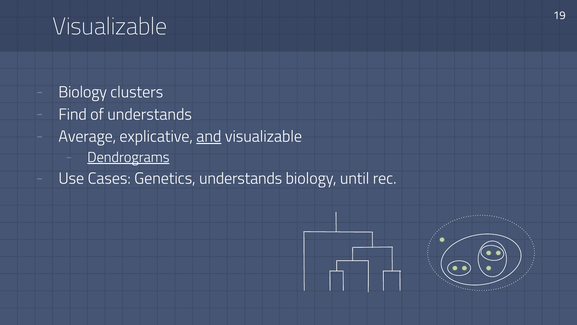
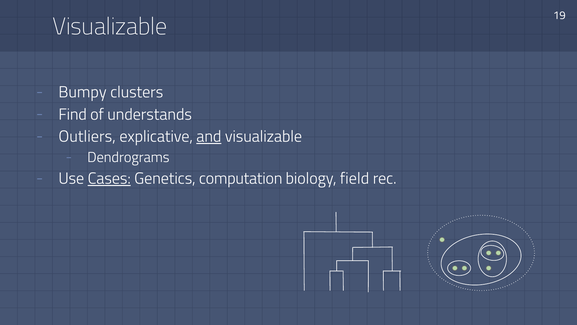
Biology: Biology -> Bumpy (83, 92)
Average: Average -> Outliers (87, 136)
Dendrograms underline: present -> none (128, 157)
Cases underline: none -> present (109, 178)
Genetics understands: understands -> computation (241, 178)
until: until -> field (355, 178)
